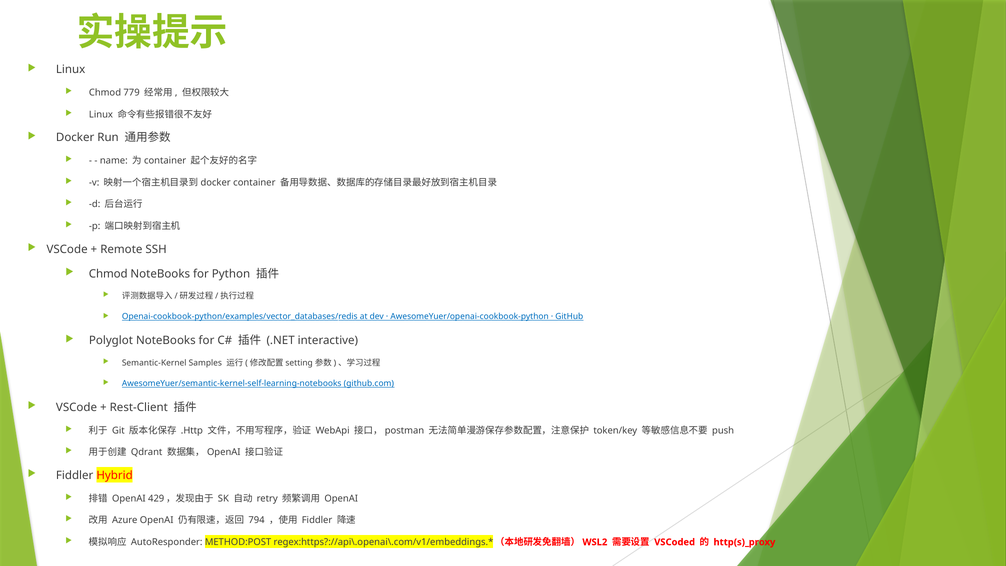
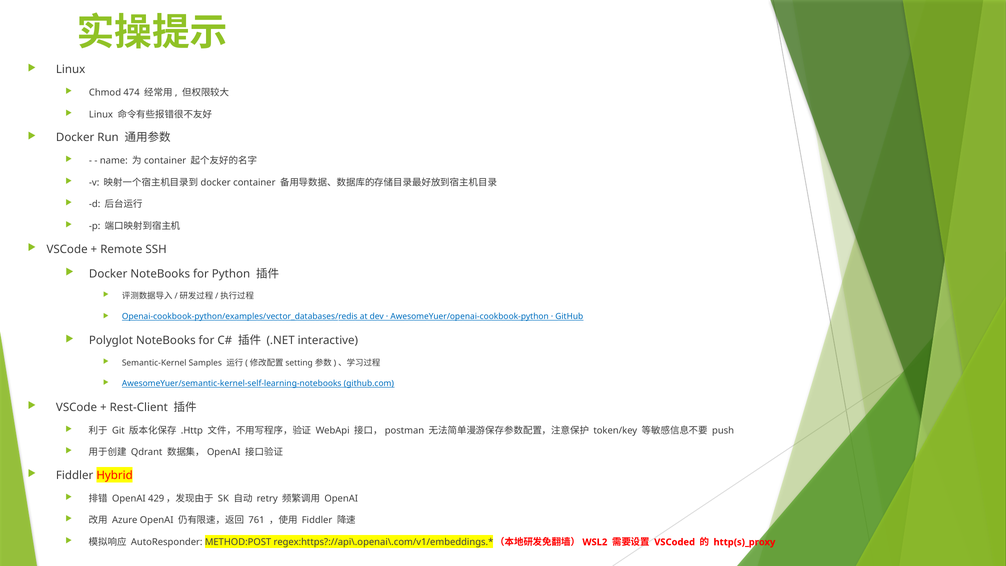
779: 779 -> 474 (132, 93)
Chmod: Chmod -> Docker (108, 274)
794: 794 -> 761 (256, 520)
